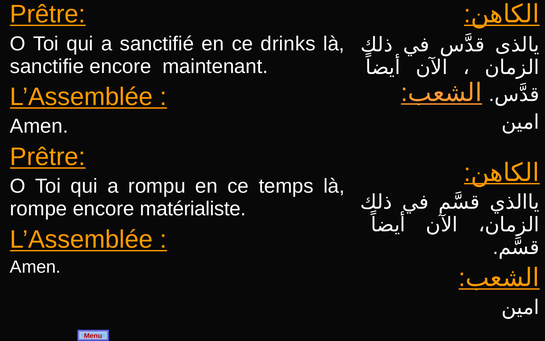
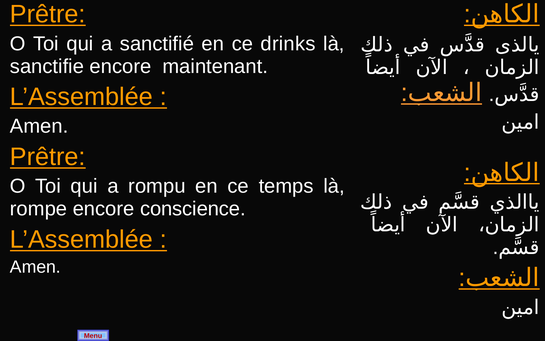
matérialiste: matérialiste -> conscience (193, 209)
